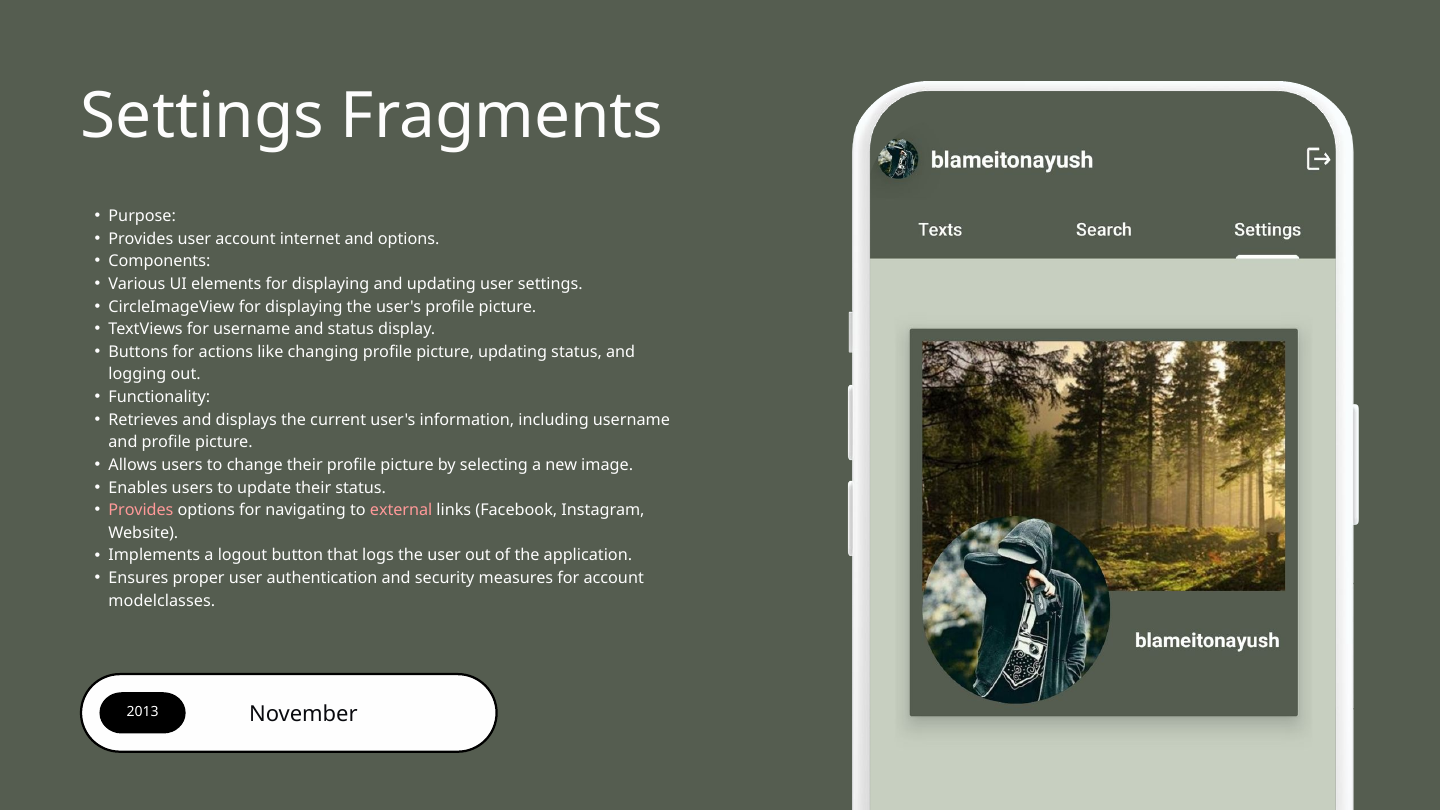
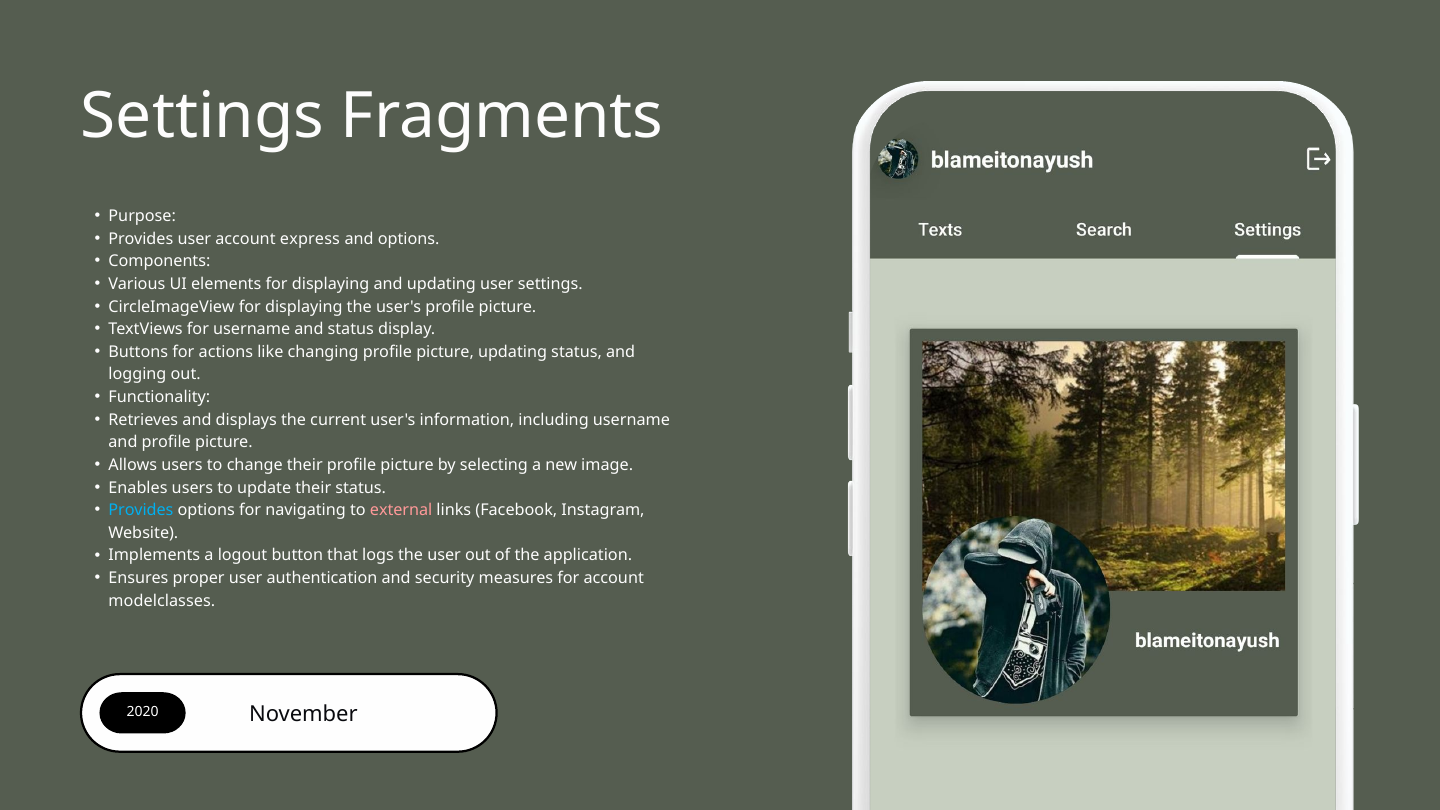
internet: internet -> express (310, 239)
Provides colour: pink -> light blue (141, 510)
2013: 2013 -> 2020 (143, 712)
